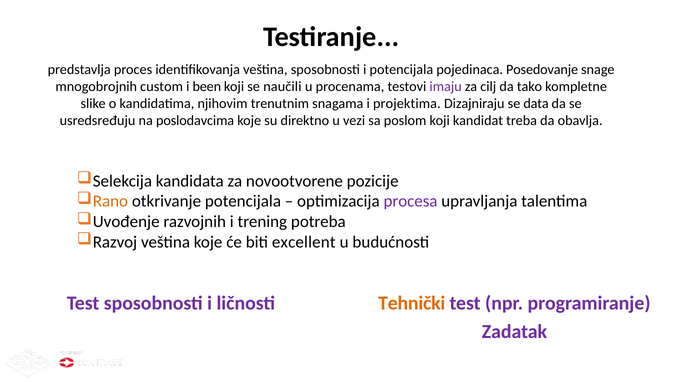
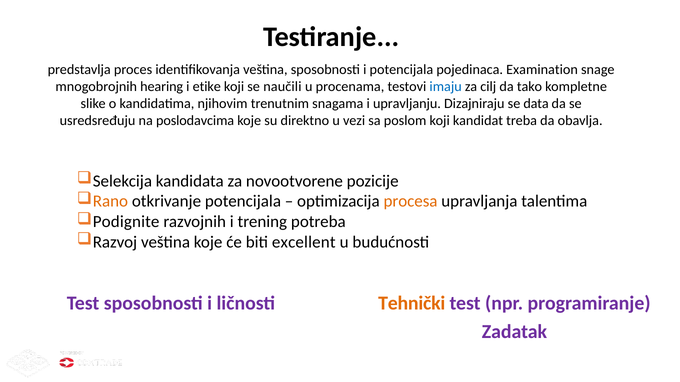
Posedovanje: Posedovanje -> Examination (542, 70)
custom: custom -> hearing (162, 87)
been: been -> etike (207, 87)
imaju colour: purple -> blue (446, 87)
projektima: projektima -> upravljanju (407, 104)
procesa colour: purple -> orange (411, 202)
Uvođenje: Uvođenje -> Podignite (126, 222)
